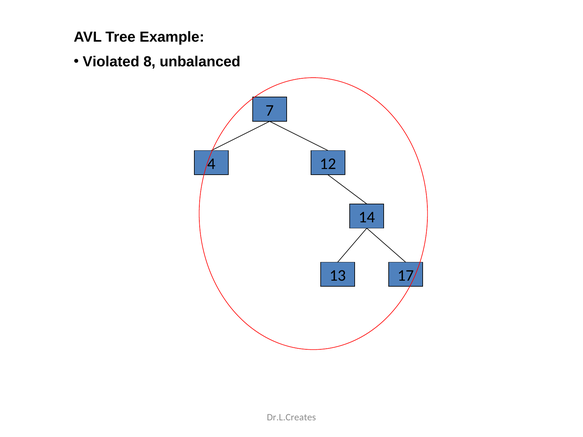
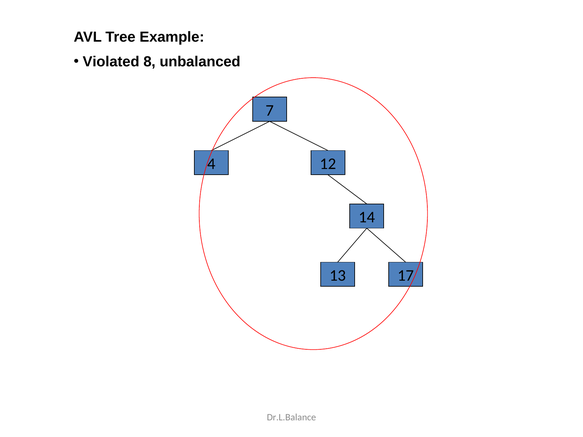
Dr.L.Creates: Dr.L.Creates -> Dr.L.Balance (291, 417)
